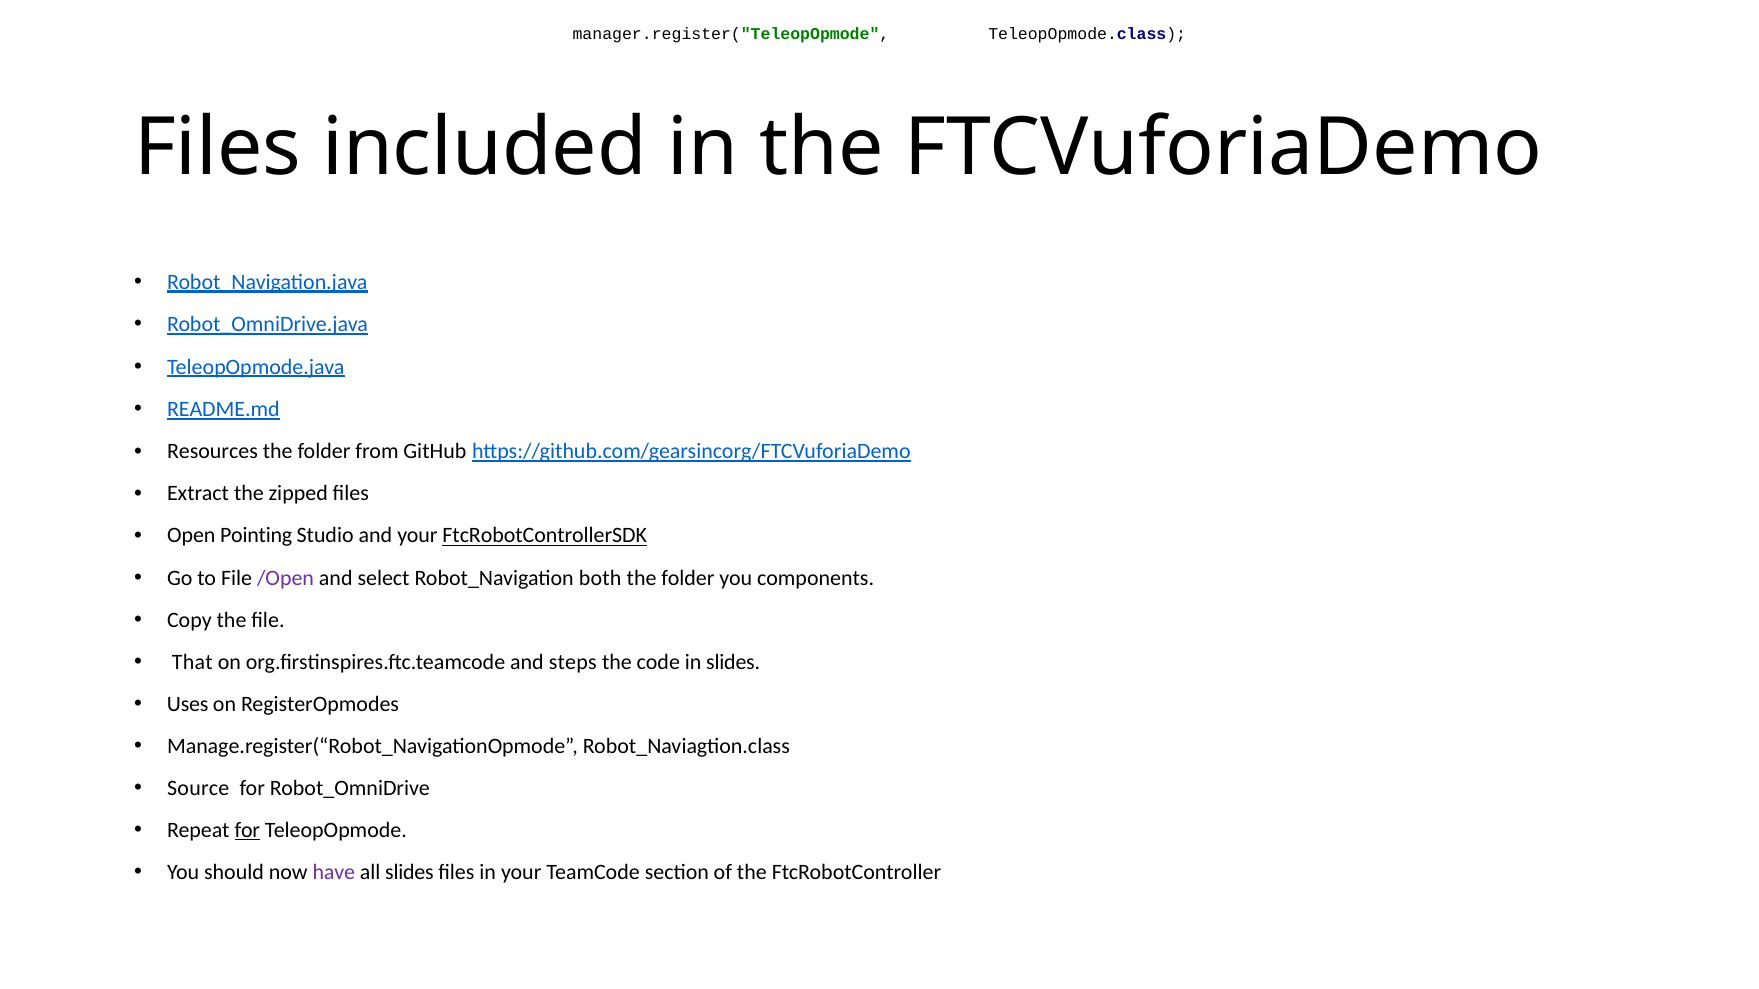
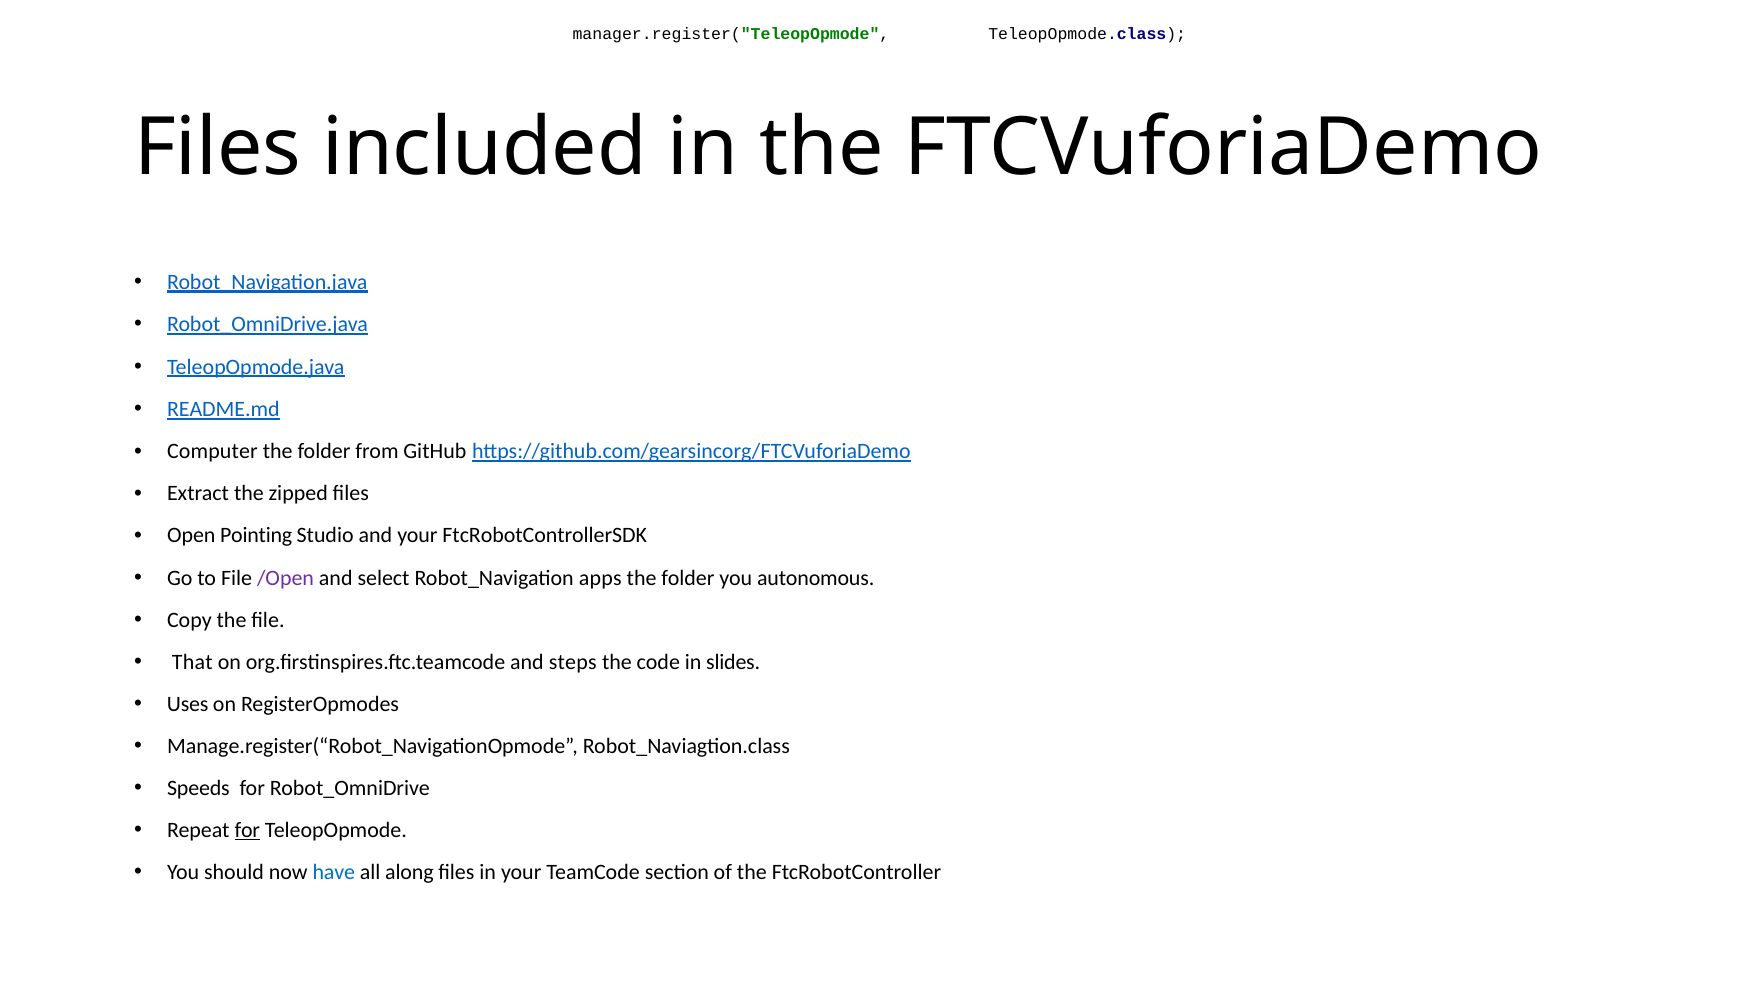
Resources: Resources -> Computer (212, 452)
FtcRobotControllerSDK underline: present -> none (545, 536)
both: both -> apps (600, 578)
components: components -> autonomous (816, 578)
Source: Source -> Speeds (198, 788)
have colour: purple -> blue (334, 873)
all slides: slides -> along (409, 873)
